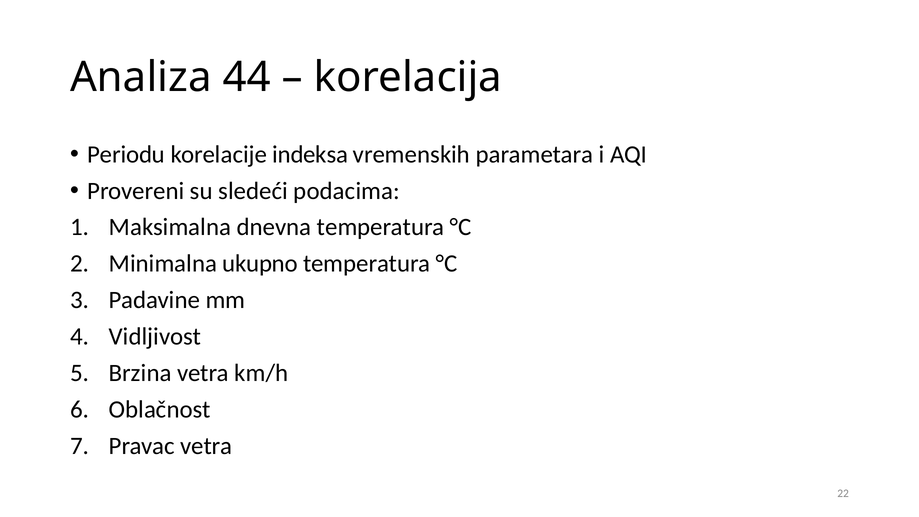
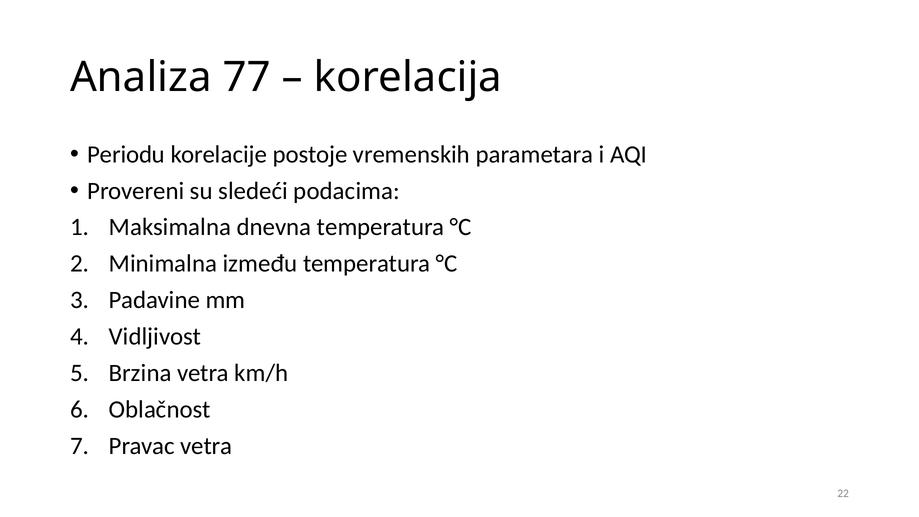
44: 44 -> 77 (247, 77)
indeksa: indeksa -> postoje (310, 154)
ukupno: ukupno -> između (260, 264)
